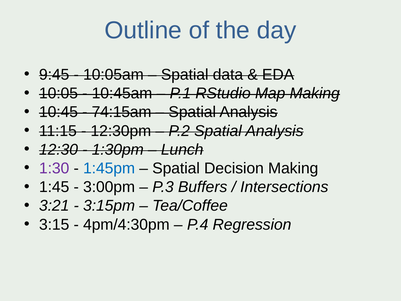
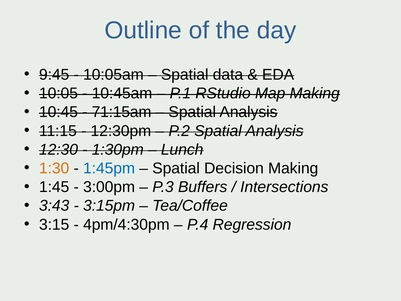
74:15am: 74:15am -> 71:15am (122, 112)
1:30 colour: purple -> orange (54, 168)
3:21: 3:21 -> 3:43 (54, 206)
